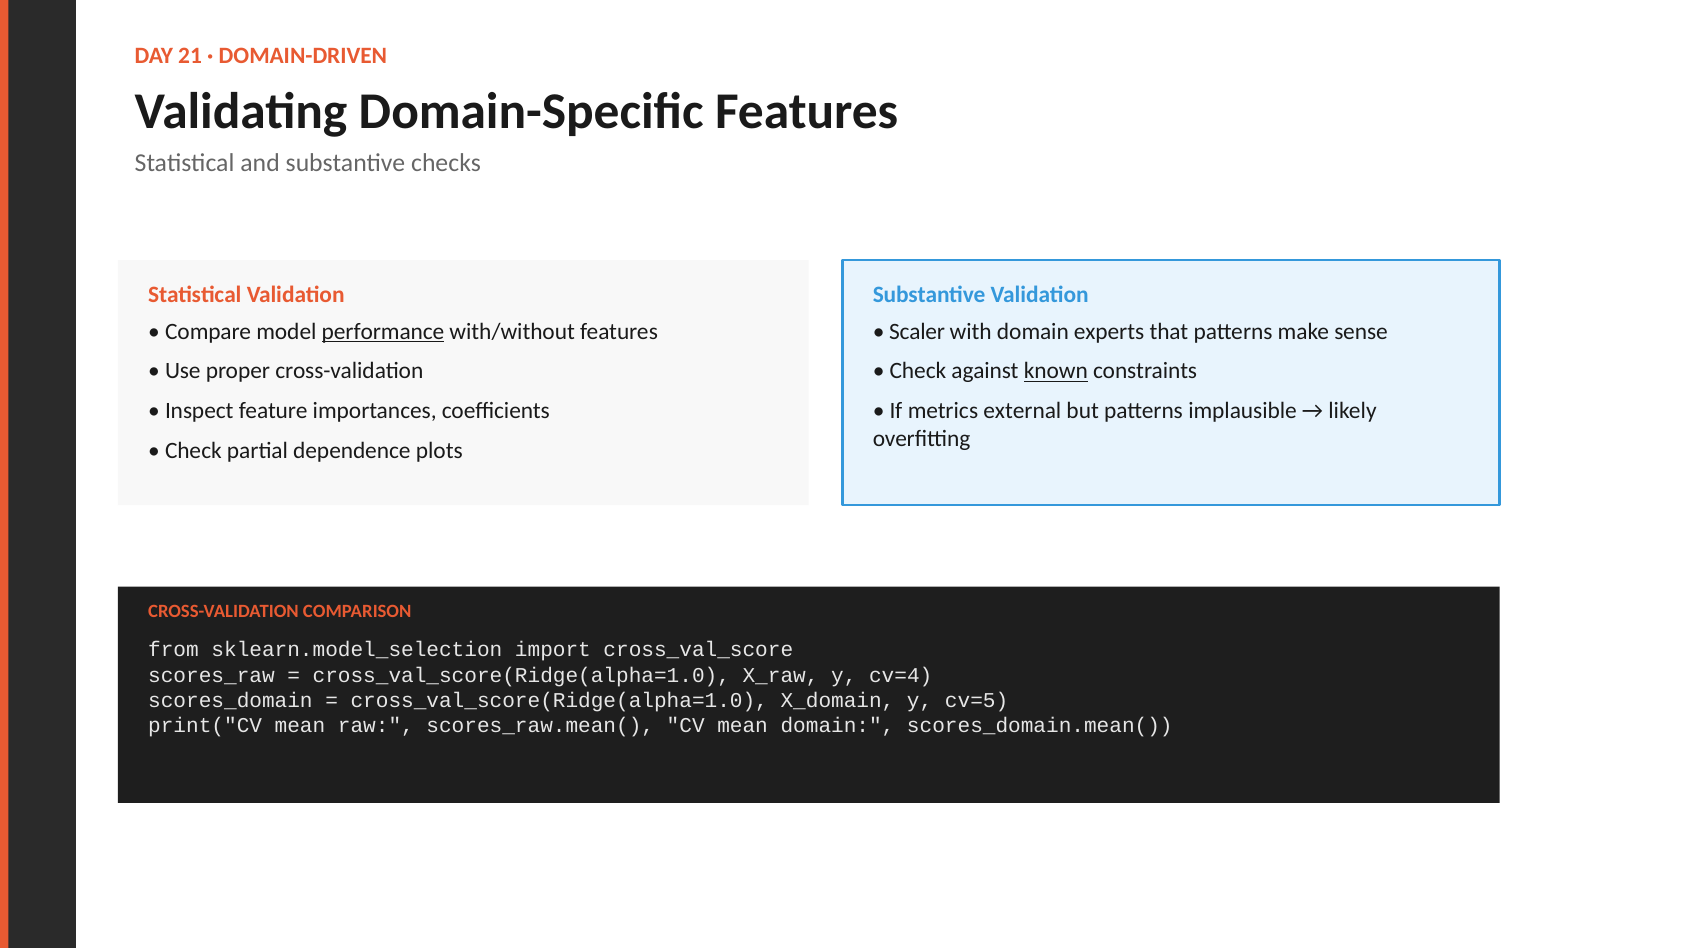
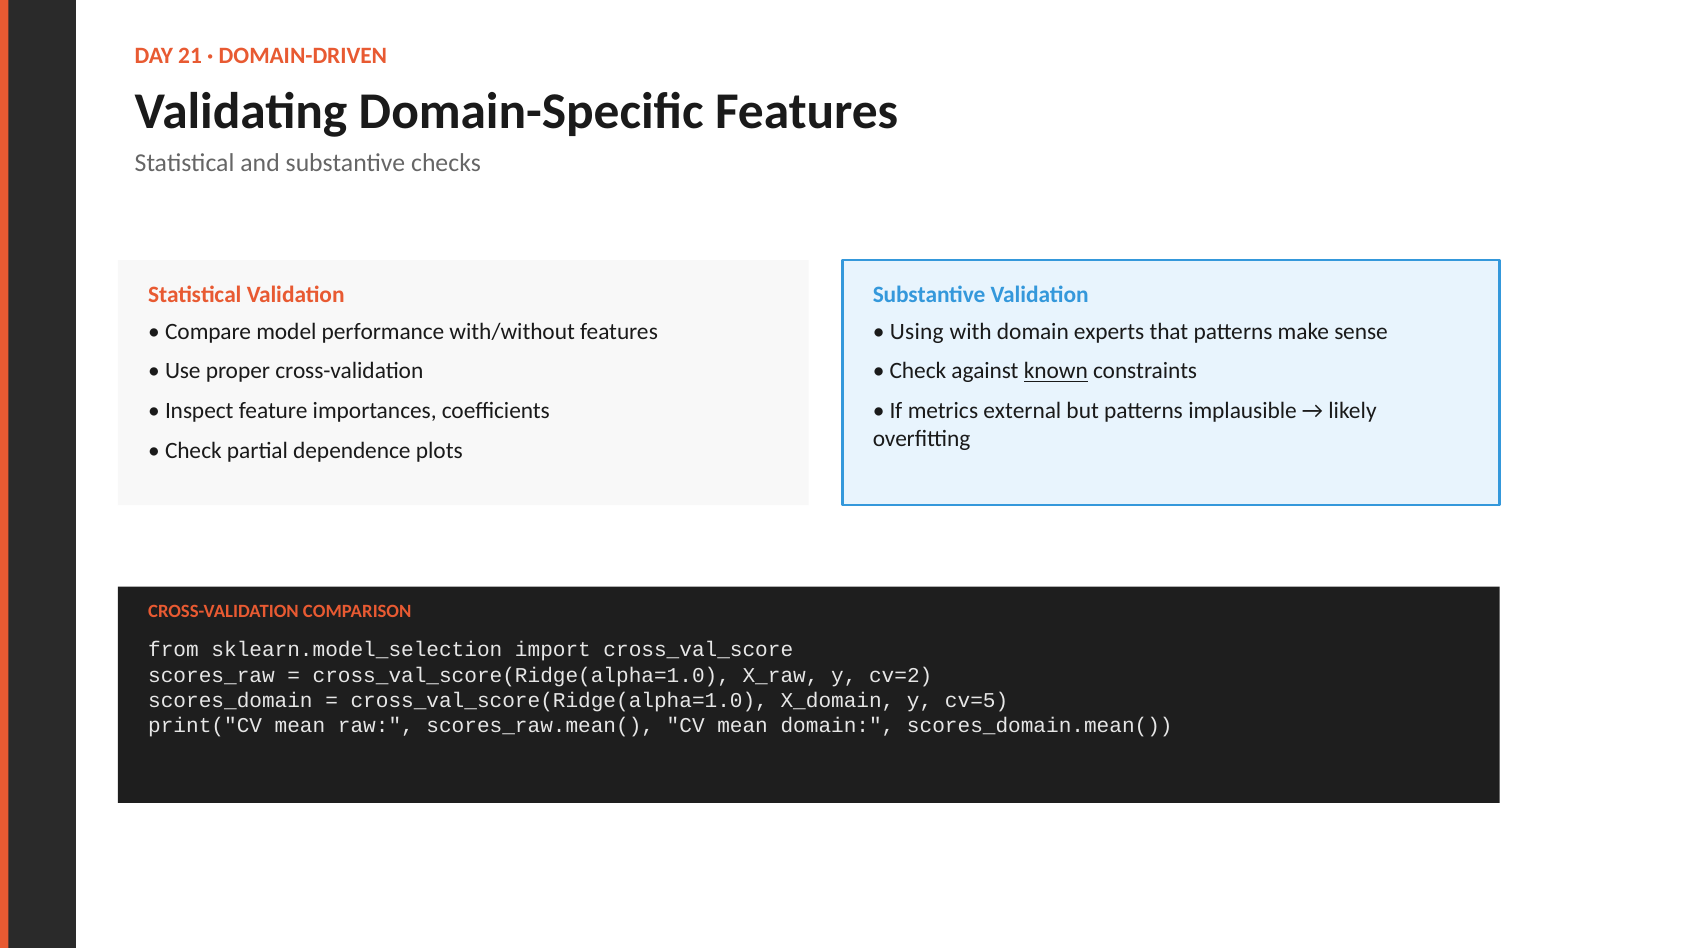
performance underline: present -> none (383, 331)
Scaler: Scaler -> Using (917, 331)
cv=4: cv=4 -> cv=2 (901, 675)
